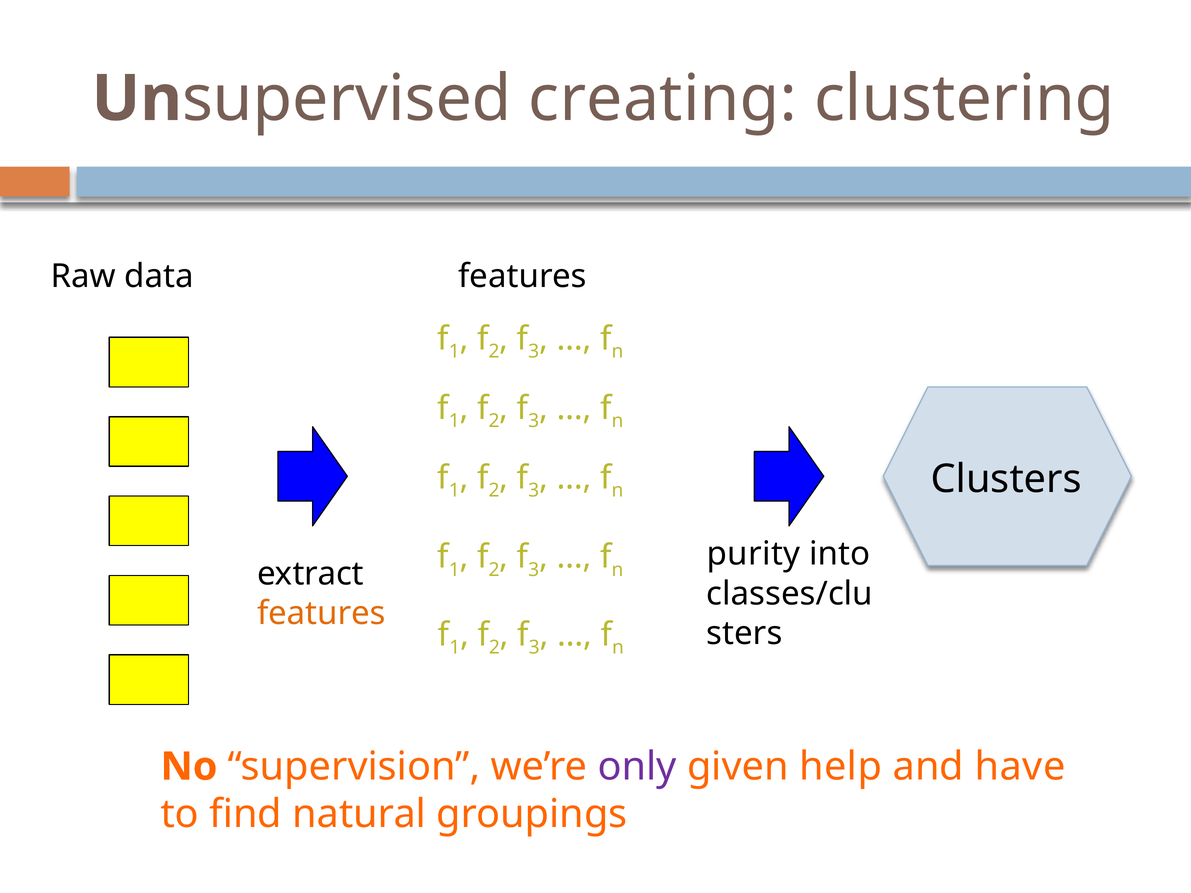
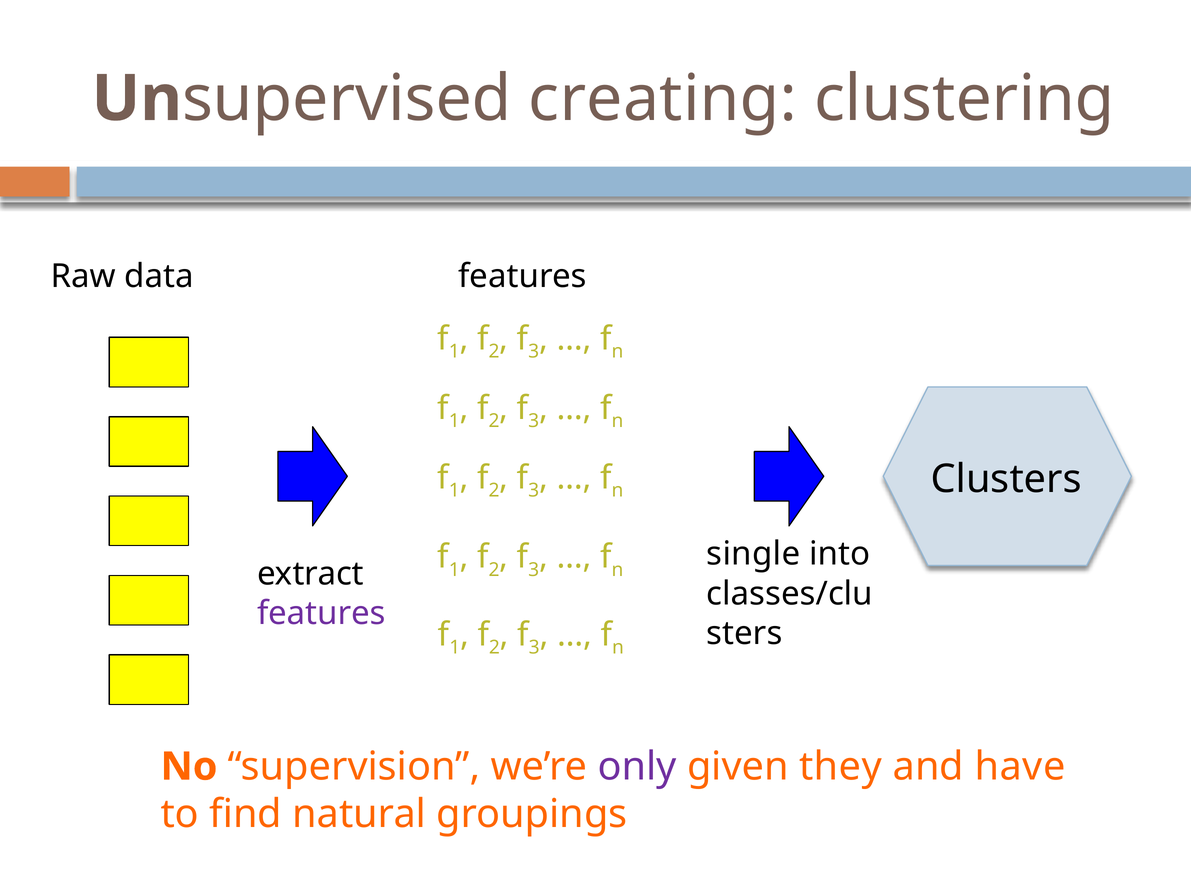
purity: purity -> single (753, 554)
features colour: orange -> purple (321, 614)
help: help -> they (841, 767)
